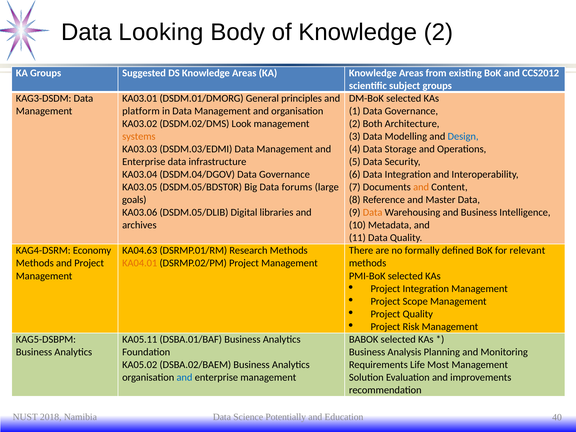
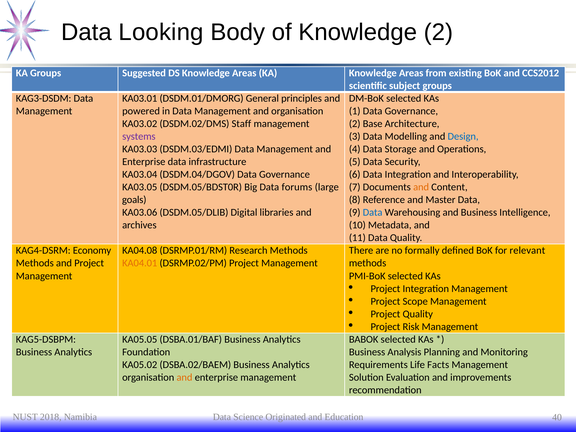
platform: platform -> powered (141, 111)
Look: Look -> Staff (241, 124)
Both: Both -> Base (373, 124)
systems colour: orange -> purple (139, 136)
Data colour: orange -> blue (373, 212)
KA04.63: KA04.63 -> KA04.08 (140, 251)
KA05.11: KA05.11 -> KA05.05 (140, 339)
Most: Most -> Facts (438, 365)
and colour: blue -> orange (184, 377)
Potentially: Potentially -> Originated (286, 417)
